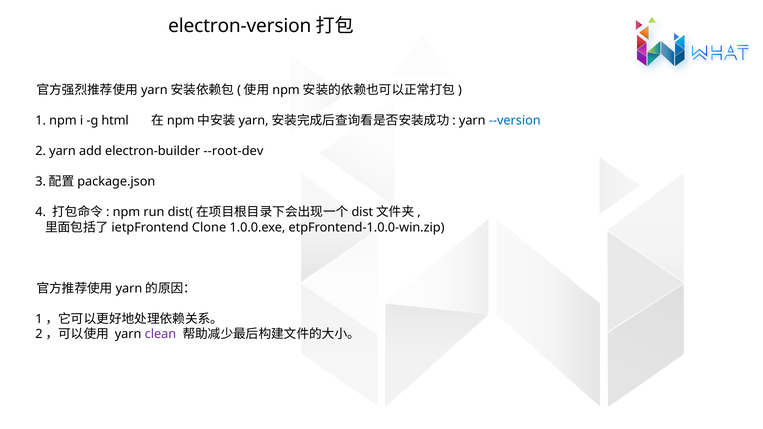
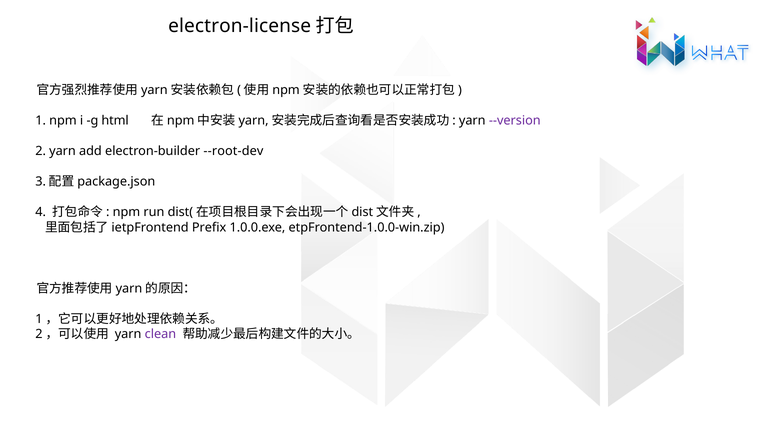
electron-version: electron-version -> electron-license (240, 26)
--version colour: blue -> purple (515, 121)
Clone: Clone -> Prefix (209, 228)
